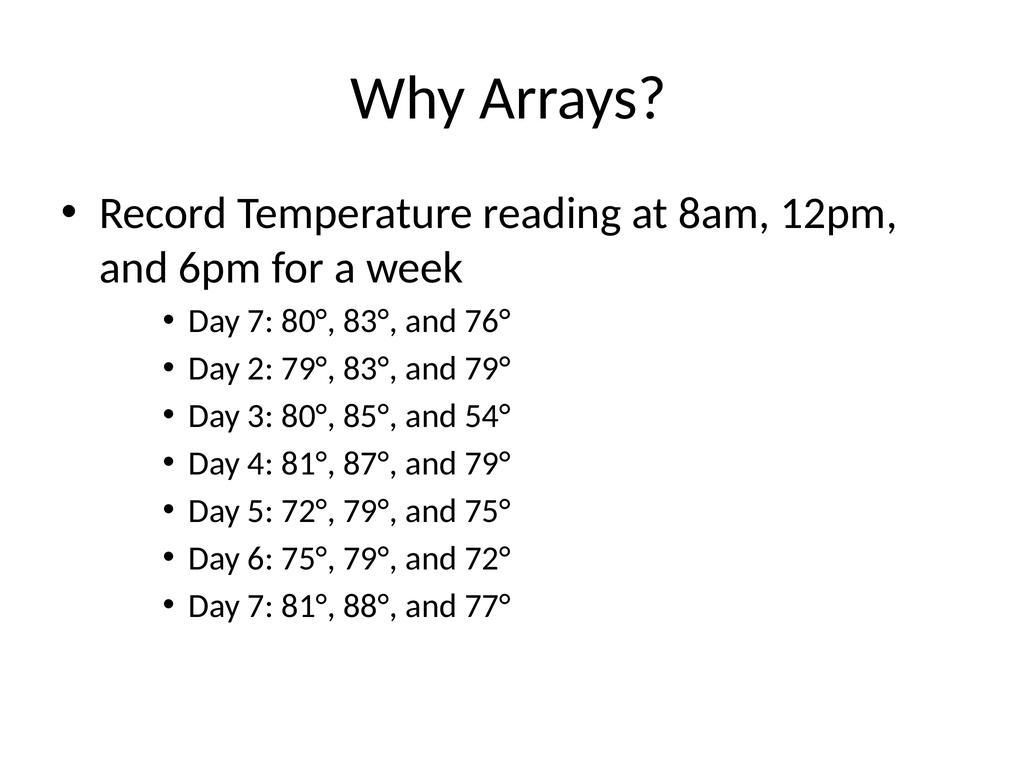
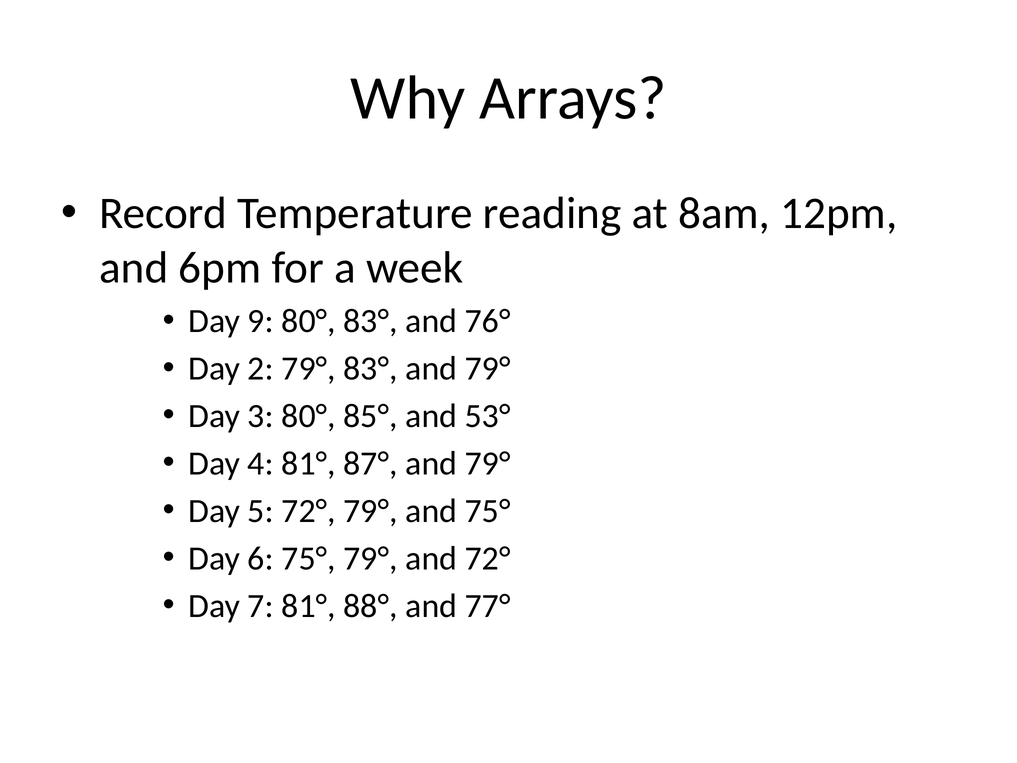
7: 7 -> 9 (261, 321)
54°: 54° -> 53° (488, 416)
